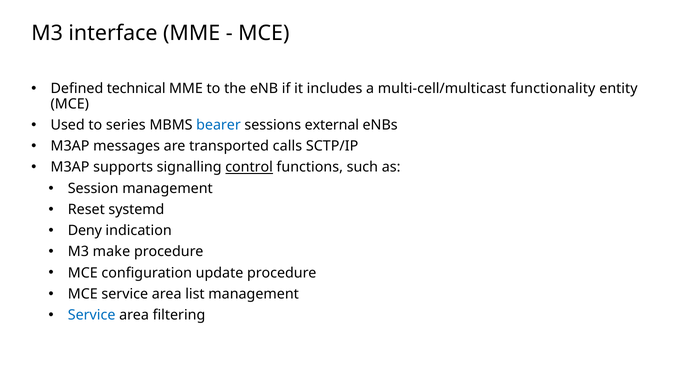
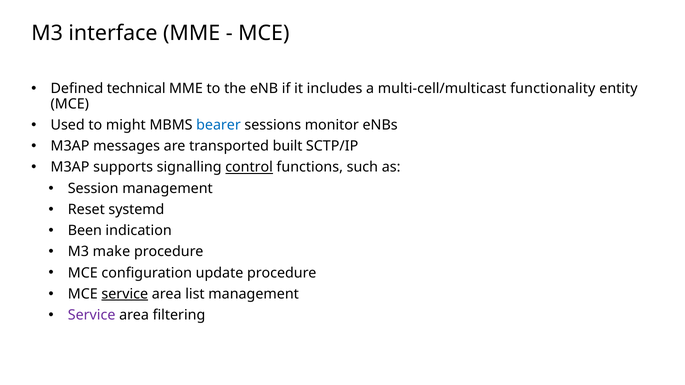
series: series -> might (126, 125)
external: external -> monitor (332, 125)
calls: calls -> built (288, 146)
Deny: Deny -> Been (85, 231)
service underline: none -> present (125, 294)
Service colour: blue -> purple (92, 315)
